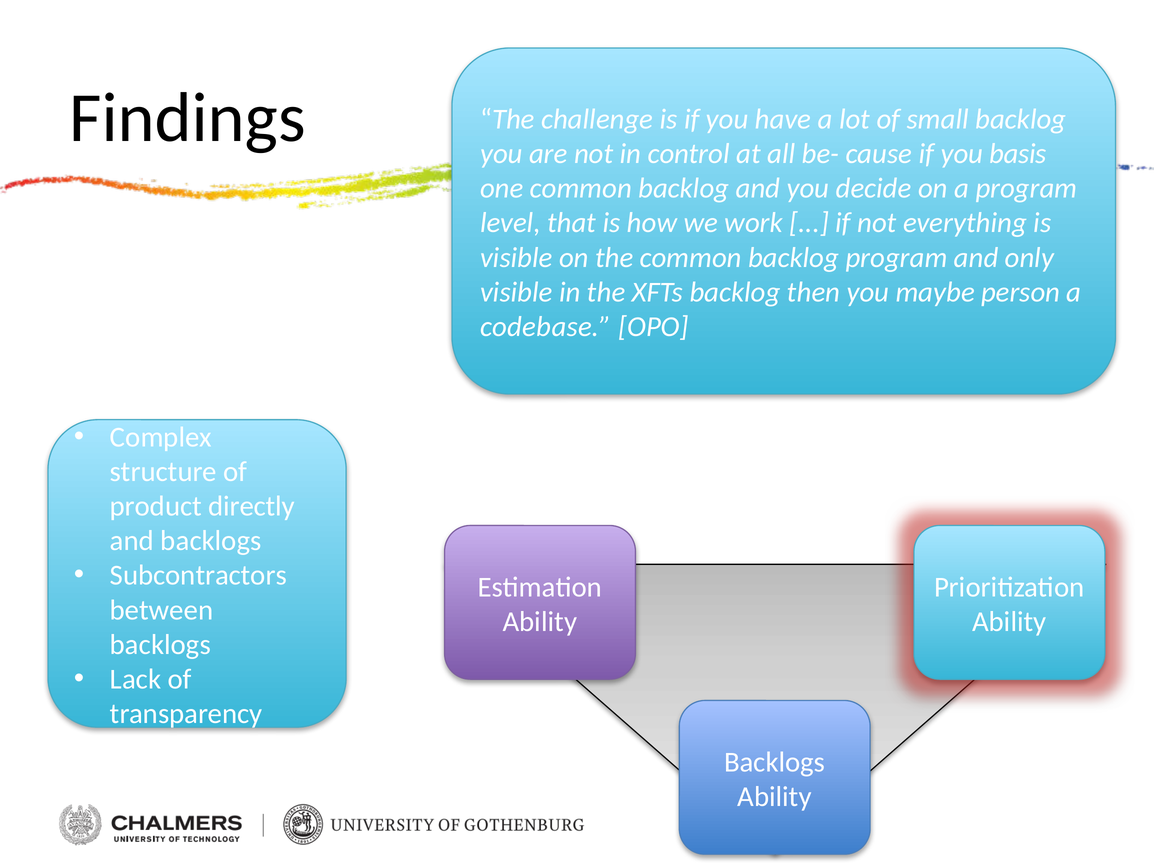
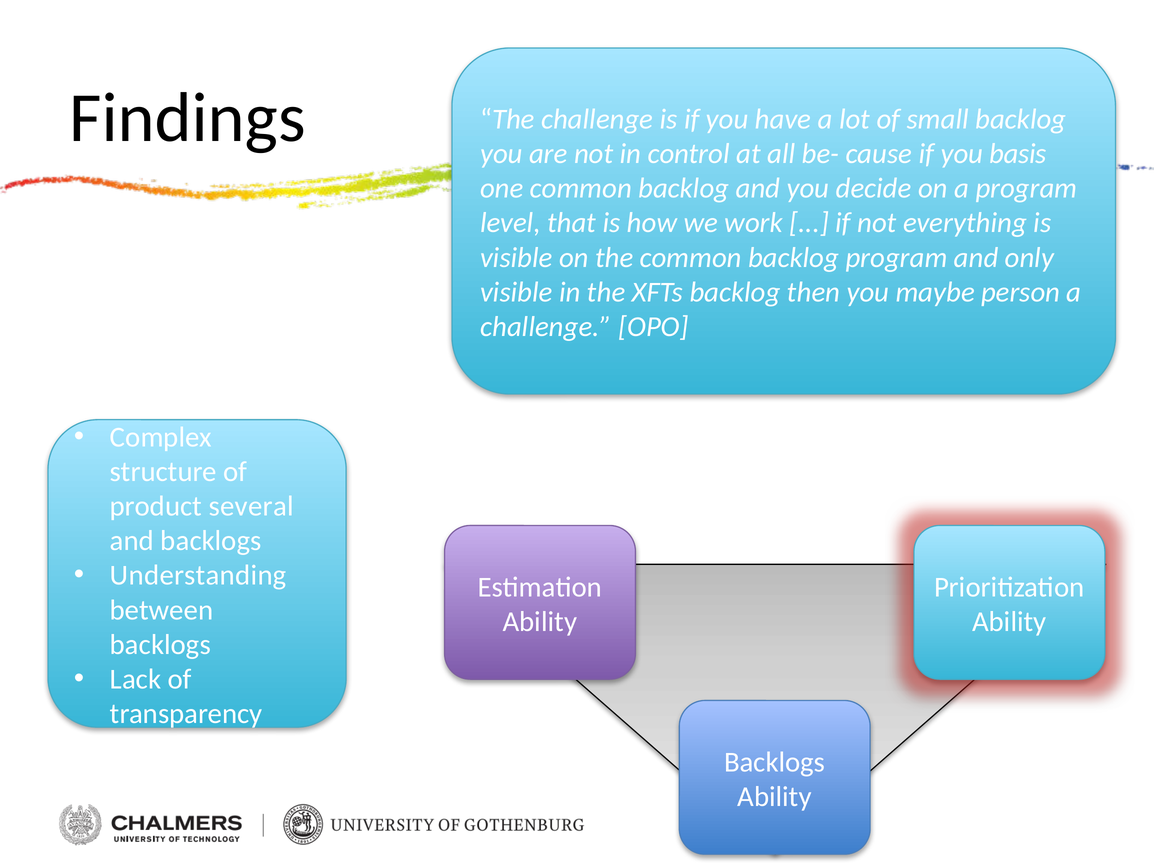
codebase: codebase -> challenge (546, 327)
directly: directly -> several (251, 507)
Subcontractors: Subcontractors -> Understanding (198, 576)
